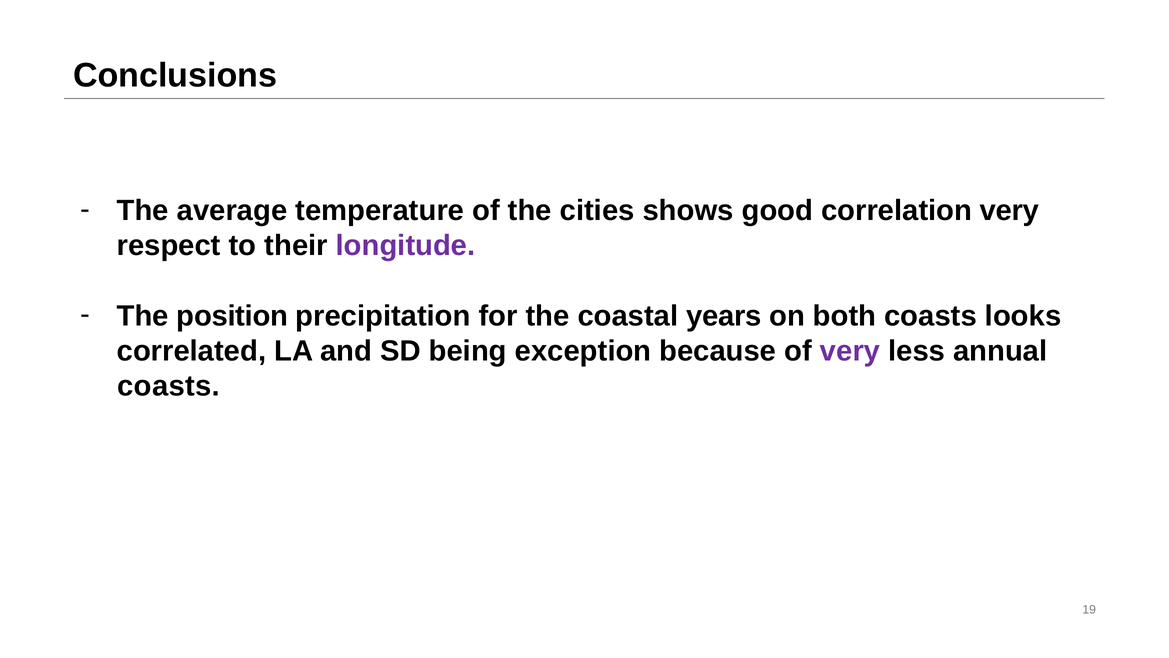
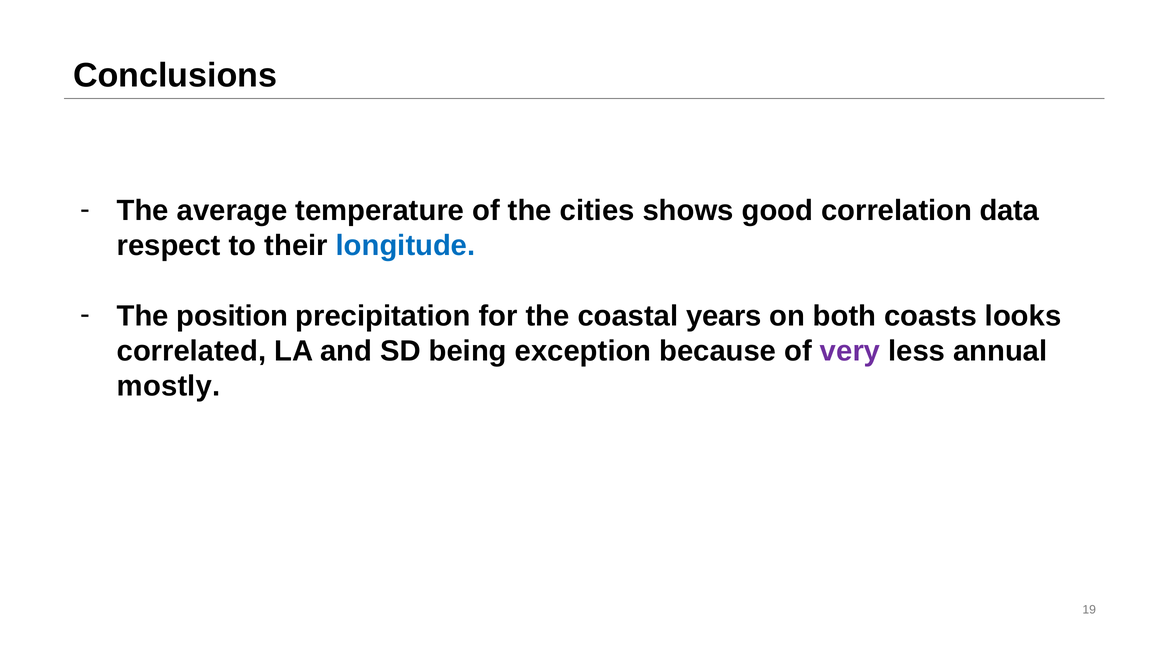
correlation very: very -> data (1009, 211)
longitude colour: purple -> blue (406, 246)
coasts: coasts -> mostly (169, 386)
